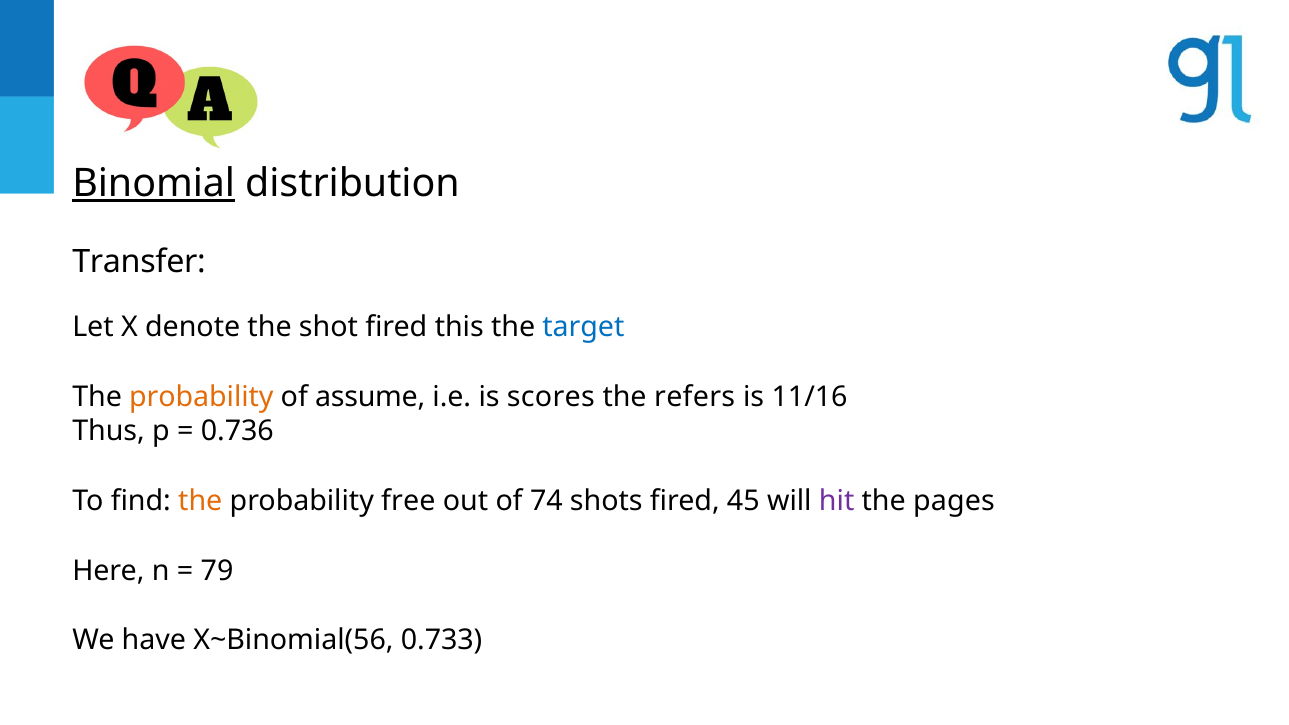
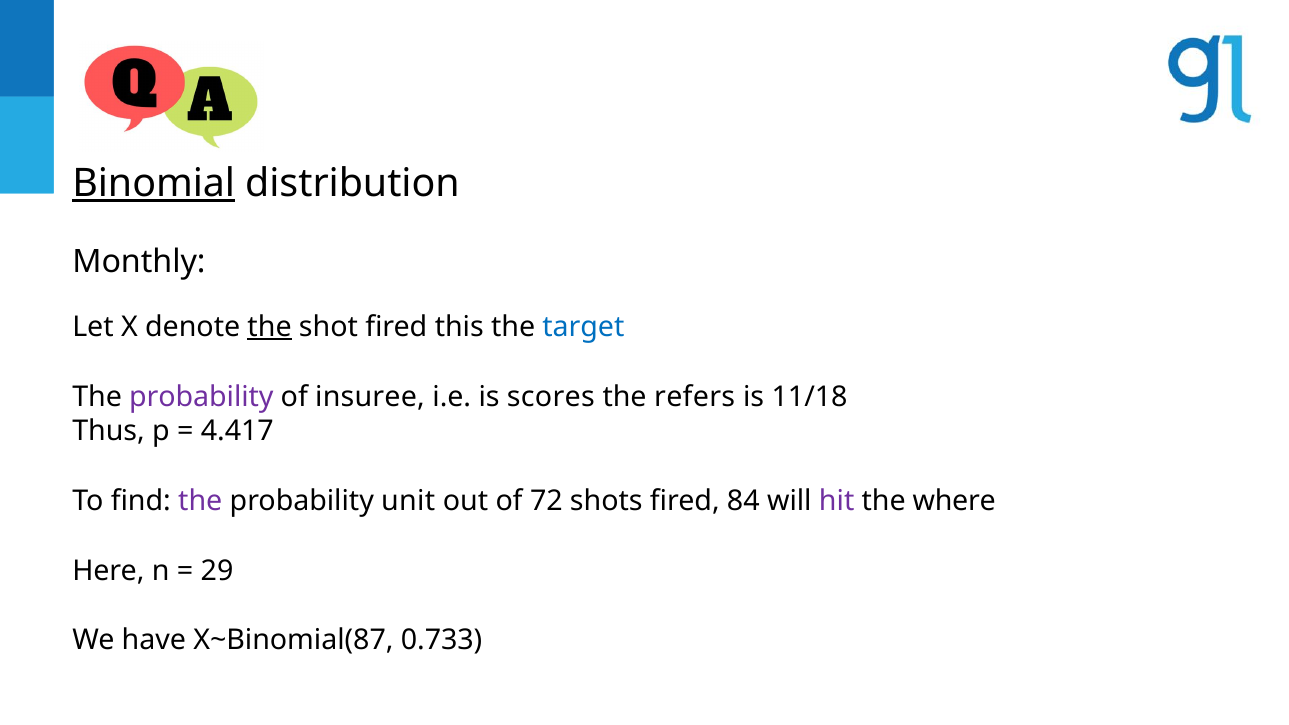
Transfer: Transfer -> Monthly (139, 262)
the underline: none -> present (270, 327)
probability colour: orange -> purple (201, 397)
assume: assume -> insuree (370, 397)
11/16: 11/16 -> 11/18 (810, 397)
0.736: 0.736 -> 4.417 (237, 431)
the colour: orange -> purple (200, 501)
free: free -> unit (408, 501)
74: 74 -> 72 (546, 501)
45: 45 -> 84 (743, 501)
pages: pages -> where (954, 501)
79: 79 -> 29 (217, 572)
X~Binomial(56: X~Binomial(56 -> X~Binomial(87 (293, 640)
